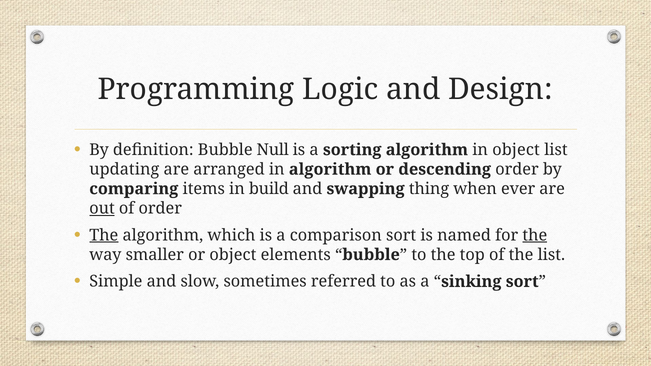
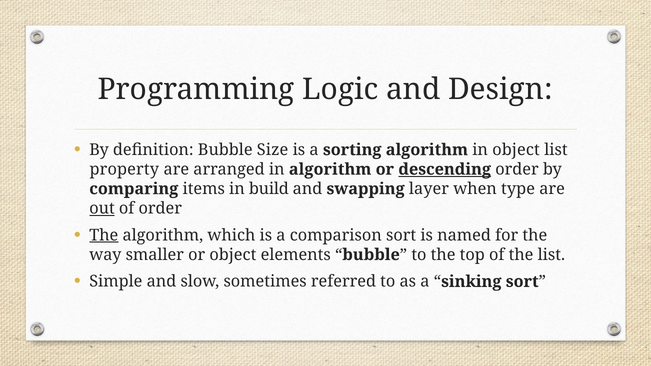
Null: Null -> Size (273, 150)
updating: updating -> property (124, 169)
descending underline: none -> present (445, 169)
thing: thing -> layer (429, 189)
ever: ever -> type (518, 189)
the underline: present -> none (535, 235)
